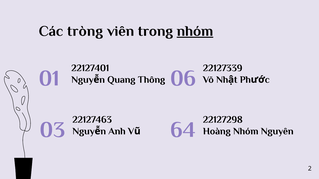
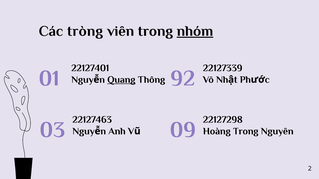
06: 06 -> 92 (183, 78)
Quang underline: none -> present (121, 80)
64: 64 -> 09 (183, 130)
Hoàng Nhóm: Nhóm -> Trong (246, 131)
